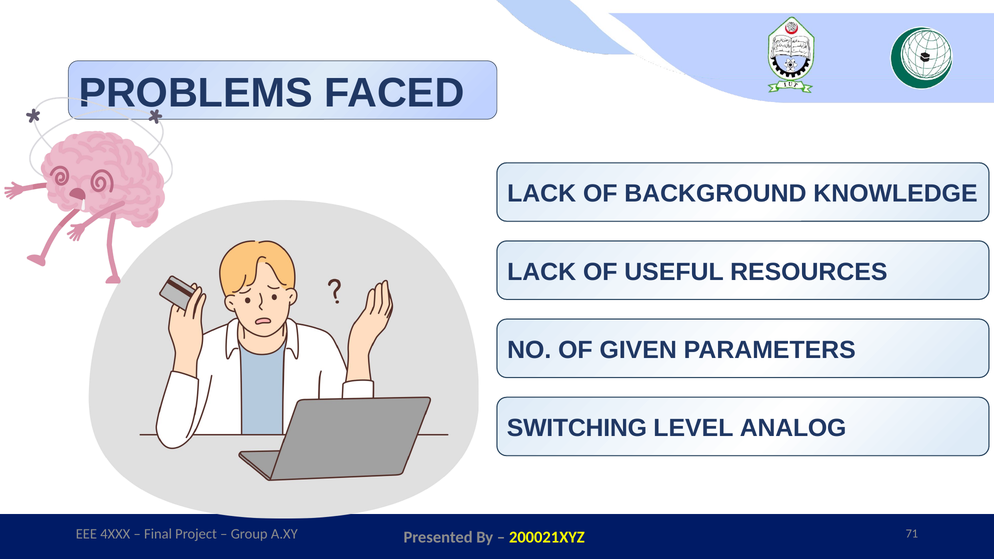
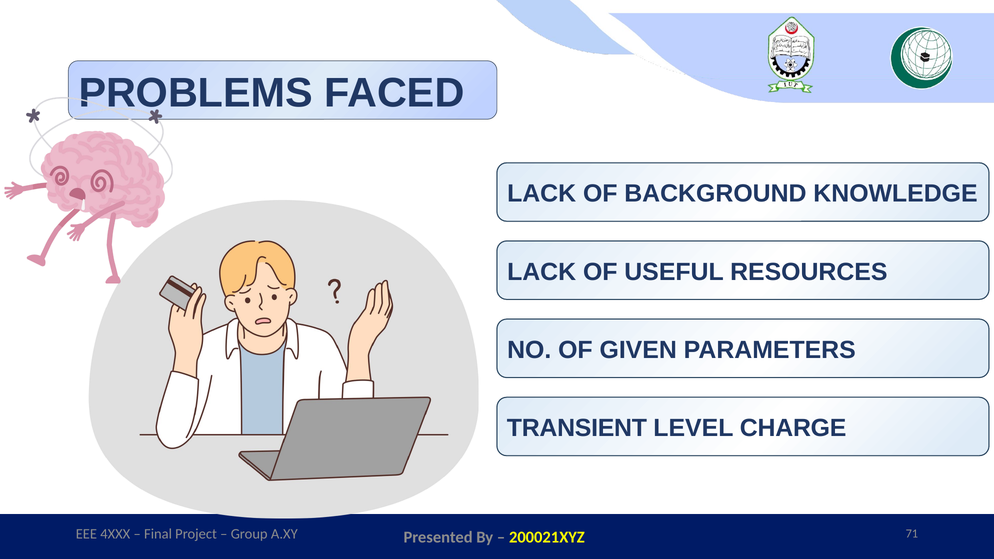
SWITCHING: SWITCHING -> TRANSIENT (577, 428)
ANALOG: ANALOG -> CHARGE (793, 428)
